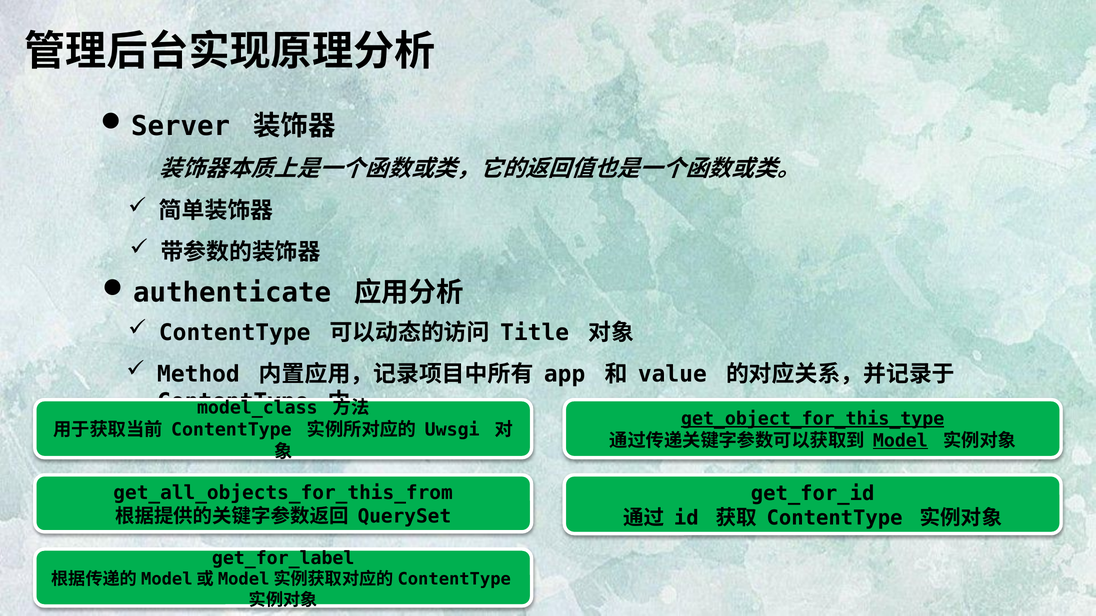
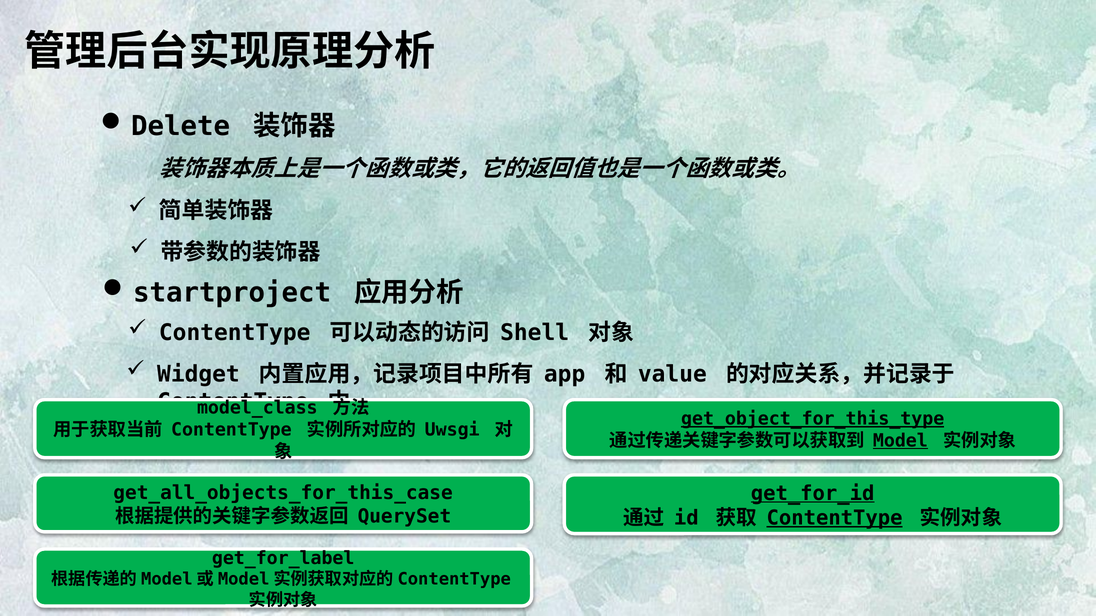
Server: Server -> Delete (181, 126)
authenticate: authenticate -> startproject (232, 293)
Title: Title -> Shell (535, 333)
Method: Method -> Widget (198, 374)
get_for_id underline: none -> present (813, 494)
get_all_objects_for_this_from: get_all_objects_for_this_from -> get_all_objects_for_this_case (283, 493)
ContentType underline: none -> present (835, 518)
